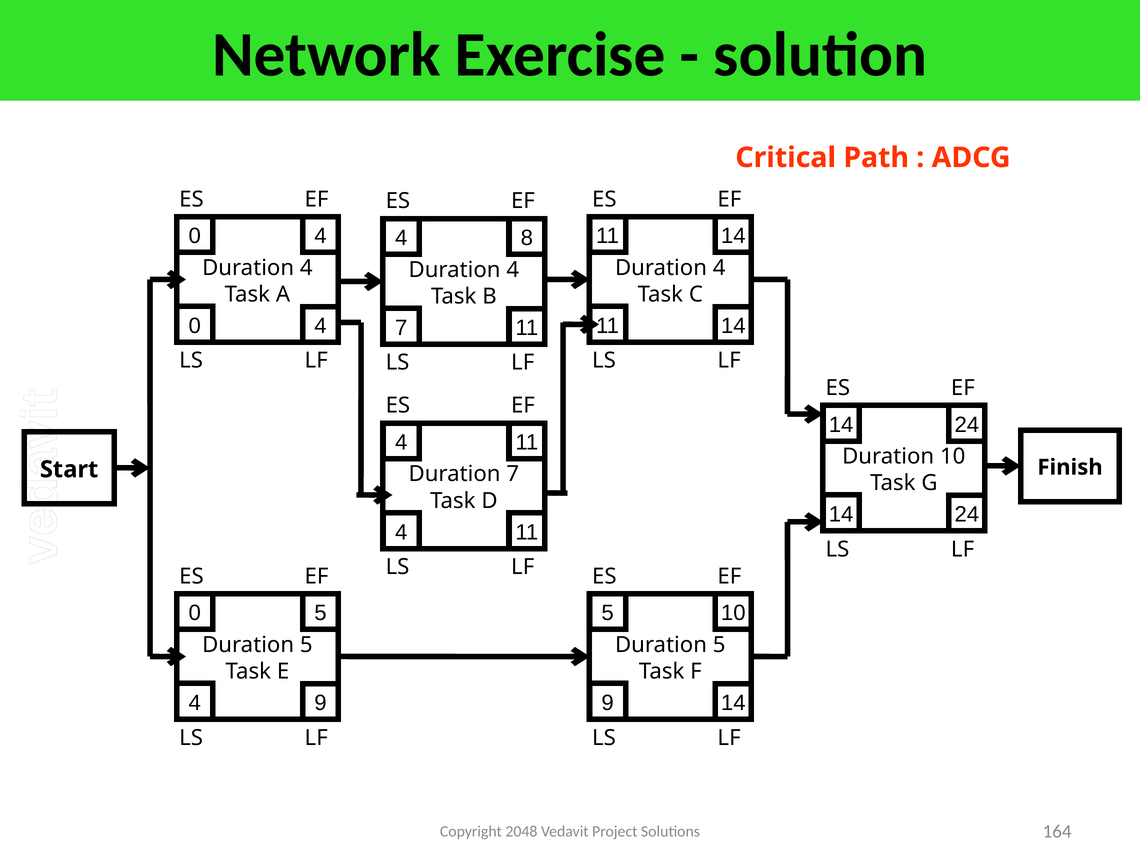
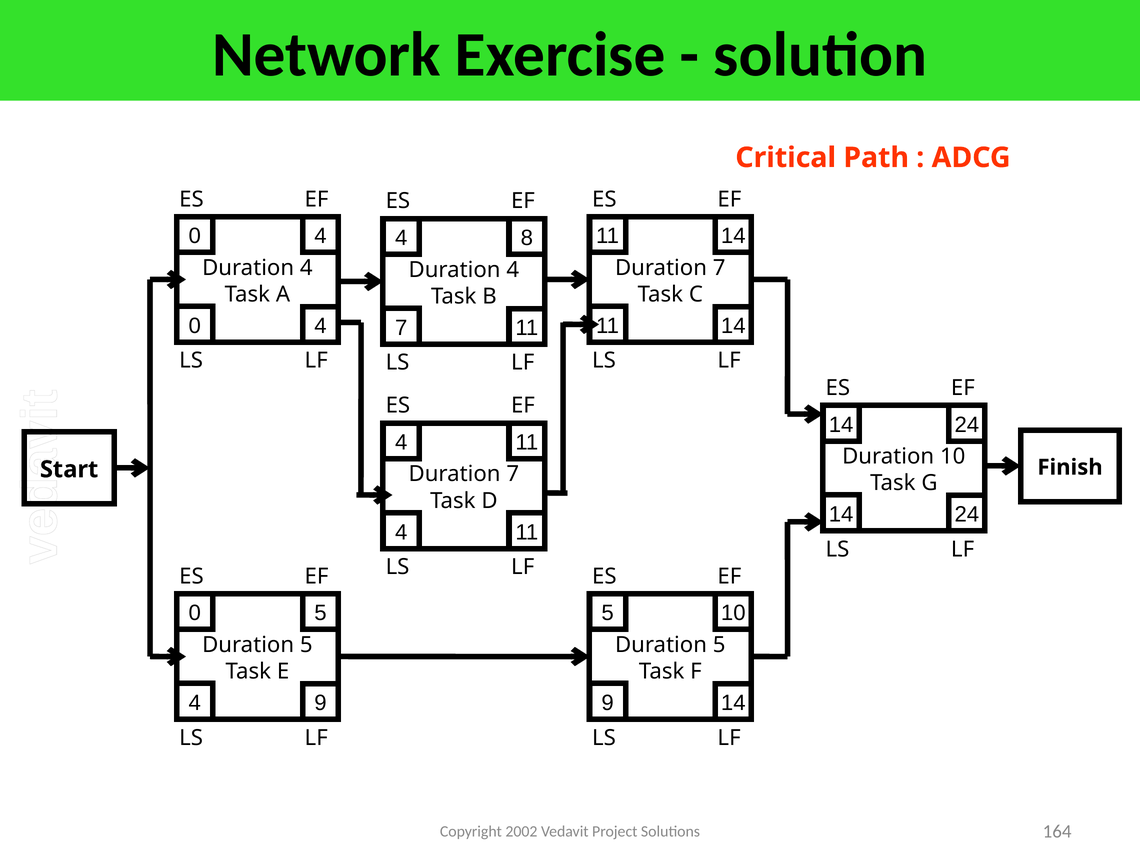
4: 4 -> 7 (719, 268)
2048: 2048 -> 2002 (521, 832)
